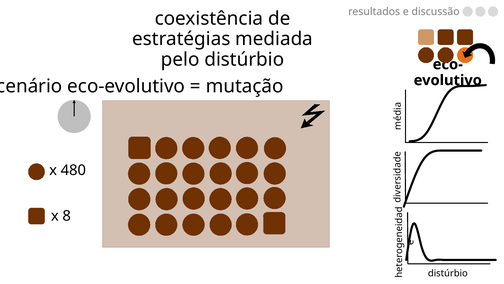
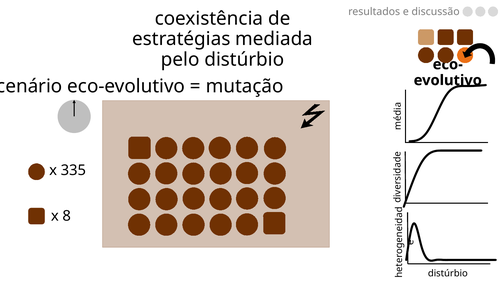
480: 480 -> 335 (73, 170)
